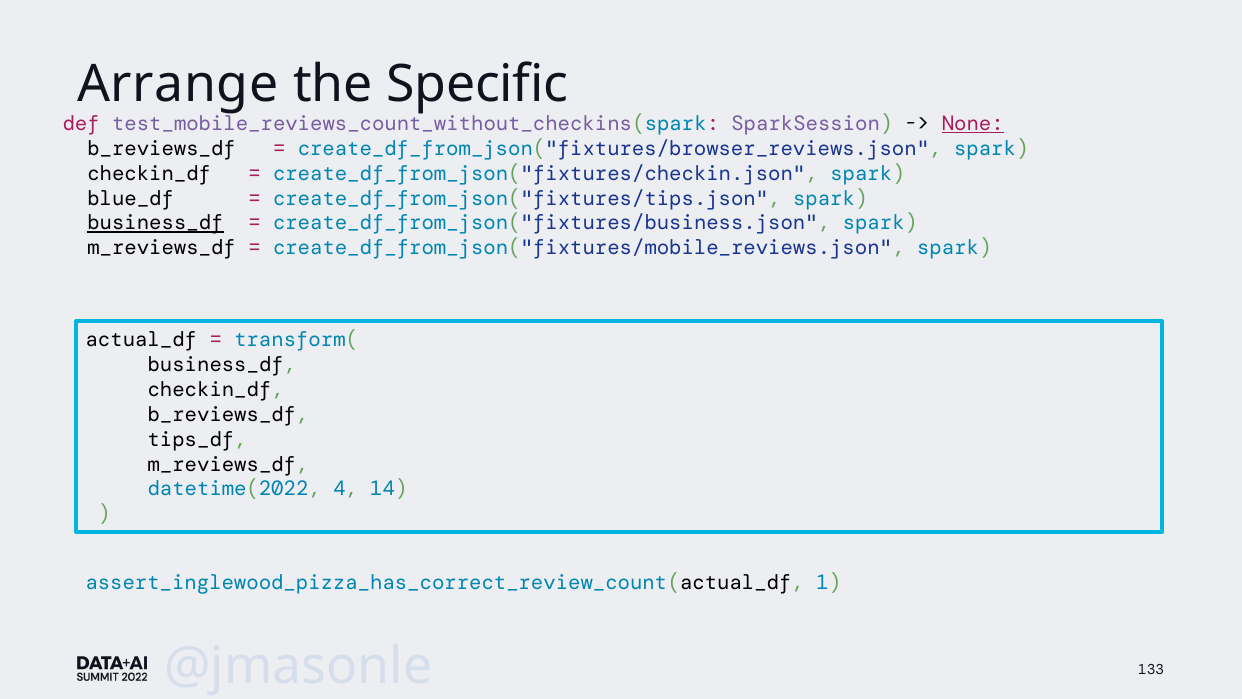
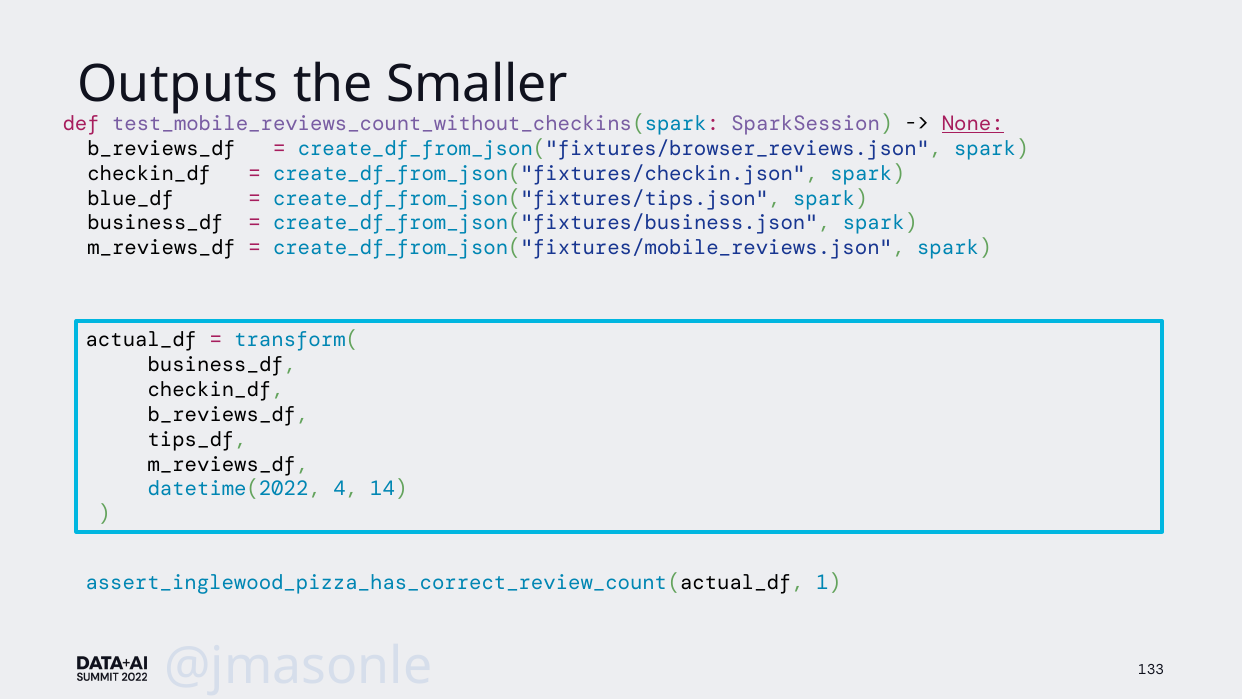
Arrange: Arrange -> Outputs (178, 84)
Specific: Specific -> Smaller (477, 84)
business_df underline: present -> none (155, 223)
